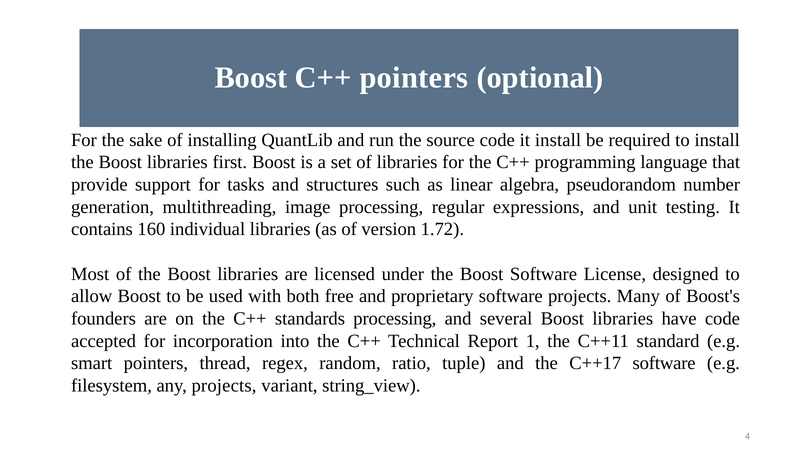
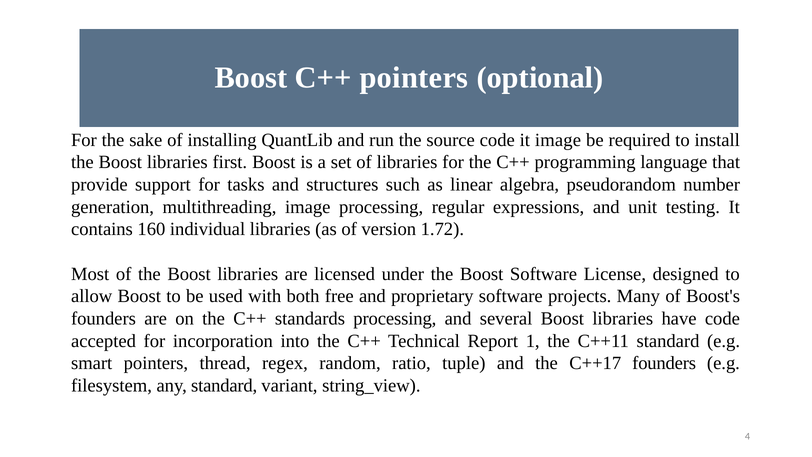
it install: install -> image (558, 140)
C++17 software: software -> founders (664, 363)
any projects: projects -> standard (224, 385)
